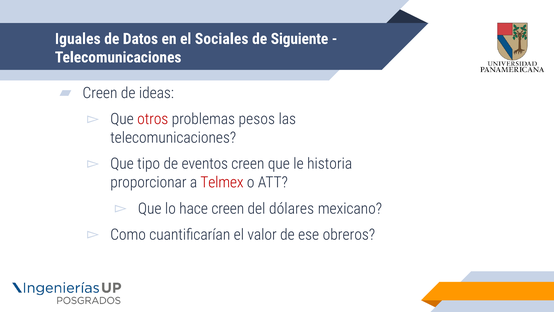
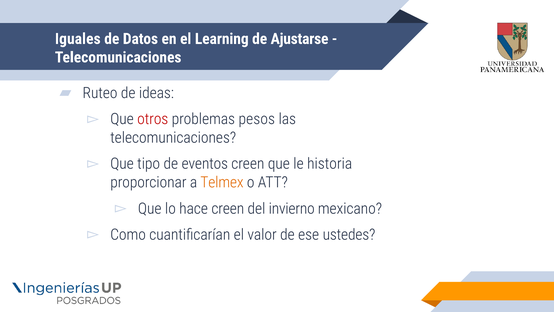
Sociales: Sociales -> Learning (222, 39)
Siguiente: Siguiente -> Ajustarse (300, 39)
Creen: Creen -> Ruteo (100, 93)
Telmex colour: red -> orange (222, 182)
dólares: dólares -> invierno (292, 208)
obreros: obreros -> ustedes (349, 235)
